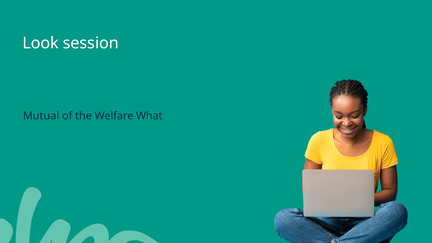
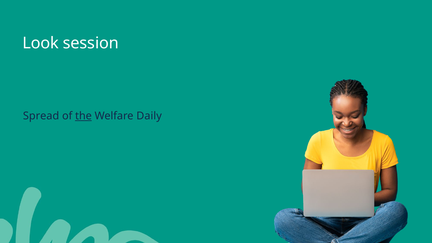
Mutual: Mutual -> Spread (41, 116)
the underline: none -> present (83, 116)
What: What -> Daily (149, 116)
